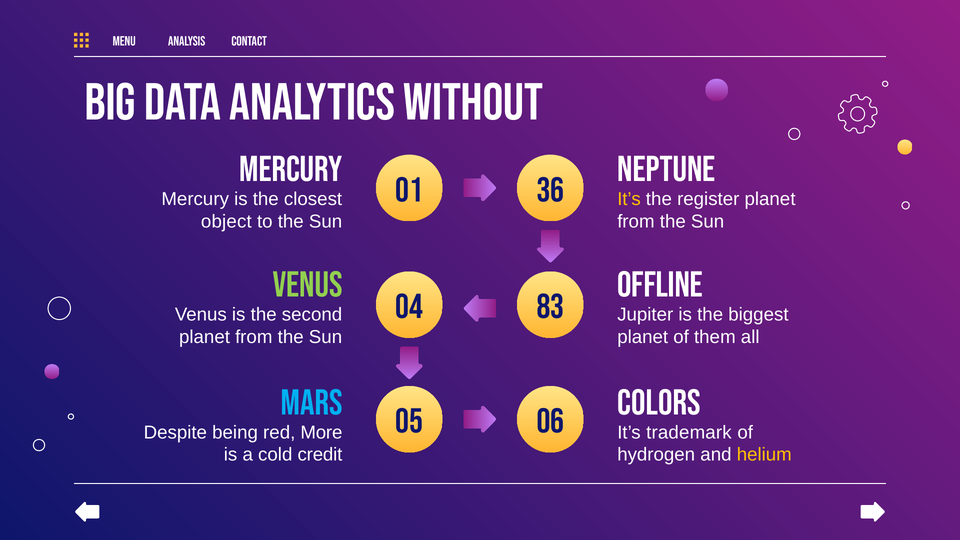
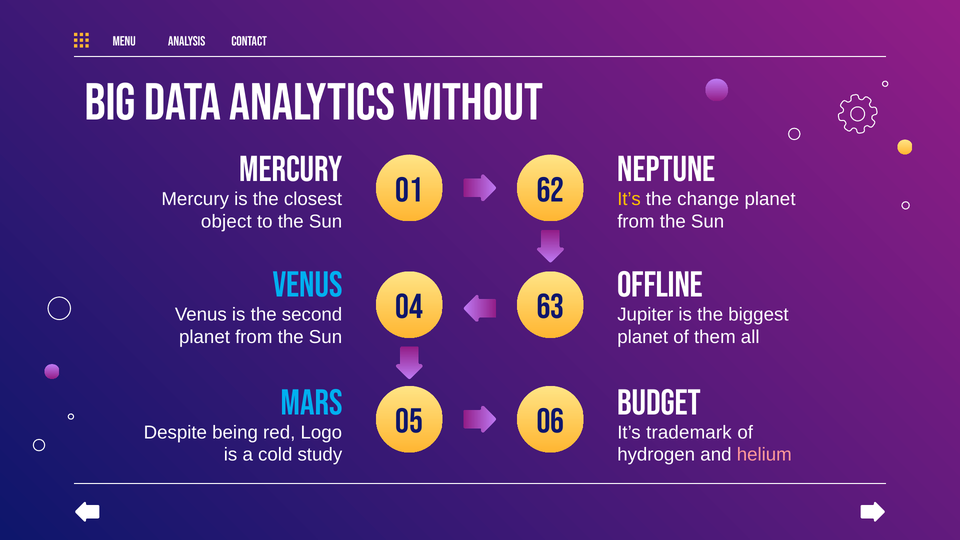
36: 36 -> 62 (550, 190)
register: register -> change (708, 199)
VENUS colour: light green -> light blue (308, 285)
83: 83 -> 63 (550, 307)
COLORS: COLORS -> BUDGET (659, 403)
More: More -> Logo (321, 432)
credit: credit -> study (320, 455)
helium colour: yellow -> pink (764, 455)
